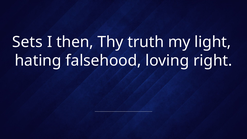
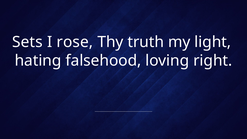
then: then -> rose (75, 42)
